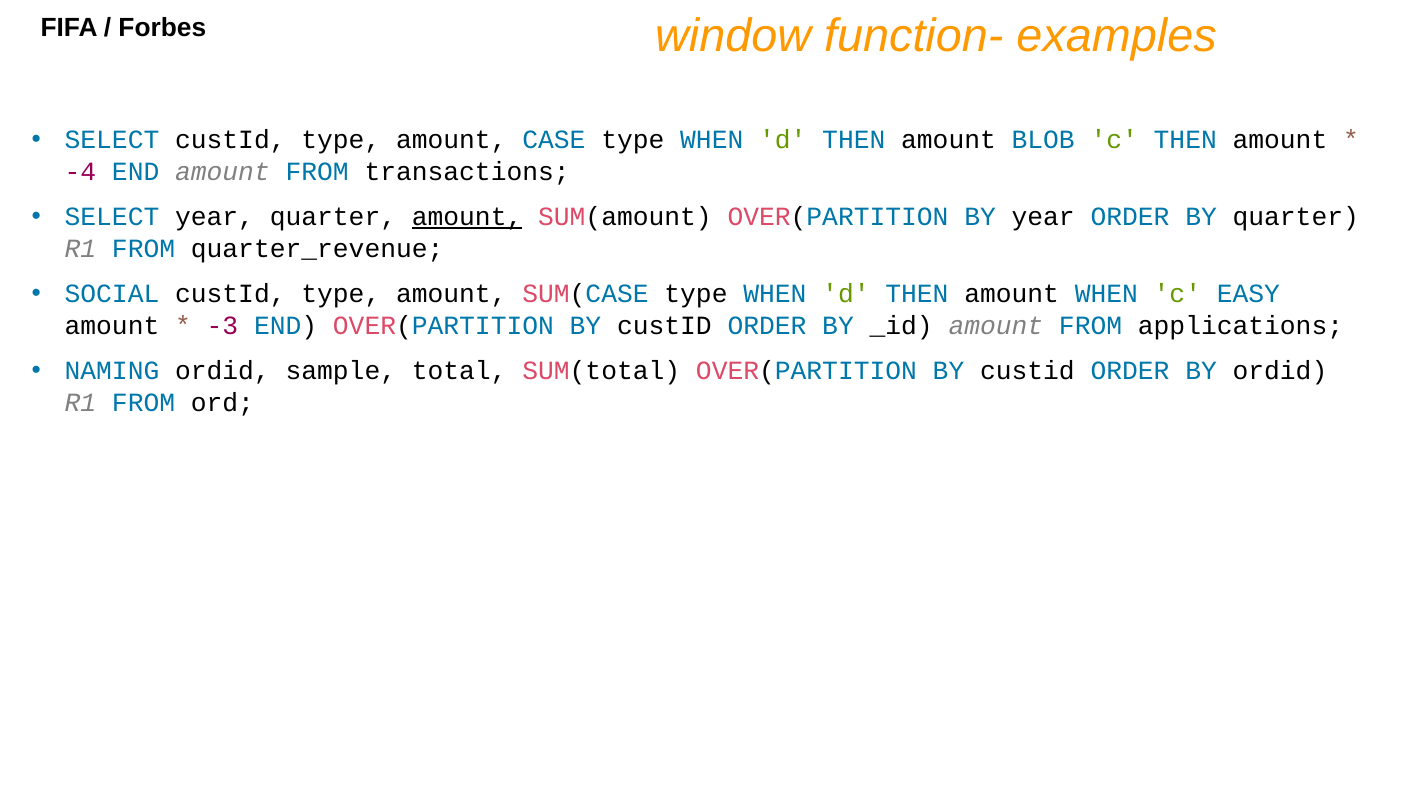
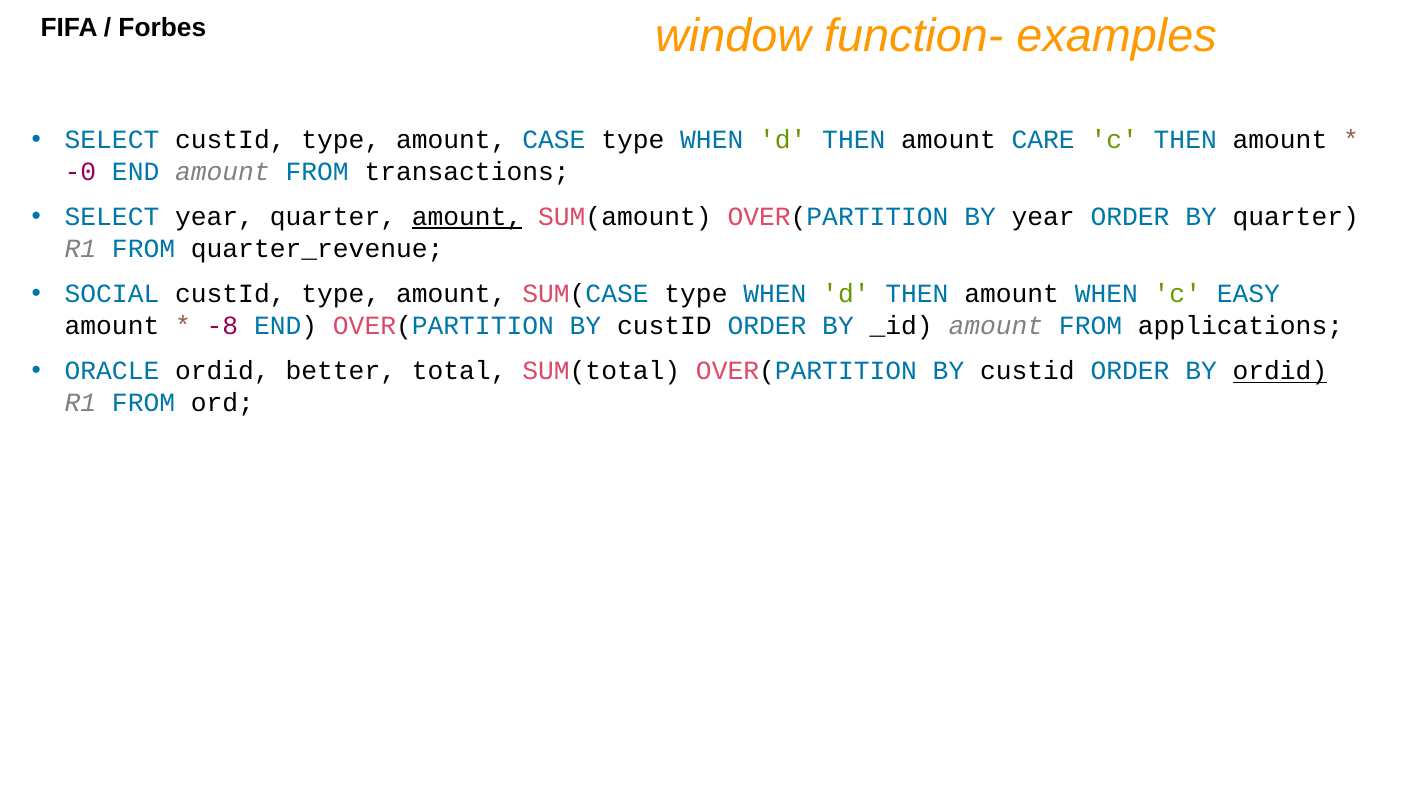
BLOB: BLOB -> CARE (1043, 140)
-4: -4 -> -0 (80, 171)
-3: -3 -> -8 (222, 326)
NAMING: NAMING -> ORACLE (112, 371)
sample: sample -> better (341, 371)
ordid underline: none -> present (1280, 371)
